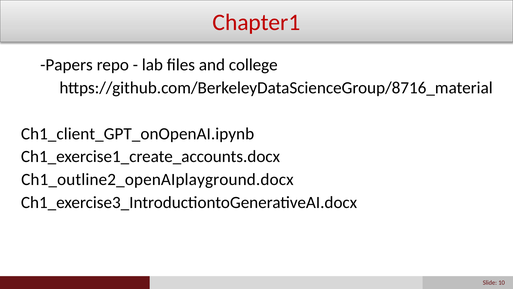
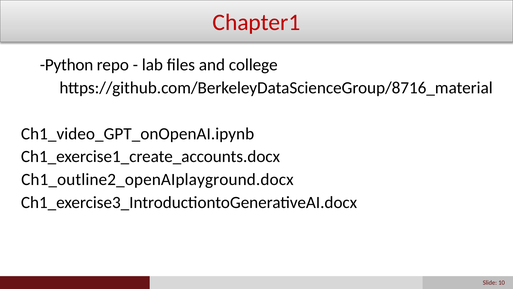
Papers: Papers -> Python (67, 65)
Ch1_client_GPT_onOpenAI.ipynb: Ch1_client_GPT_onOpenAI.ipynb -> Ch1_video_GPT_onOpenAI.ipynb (138, 134)
